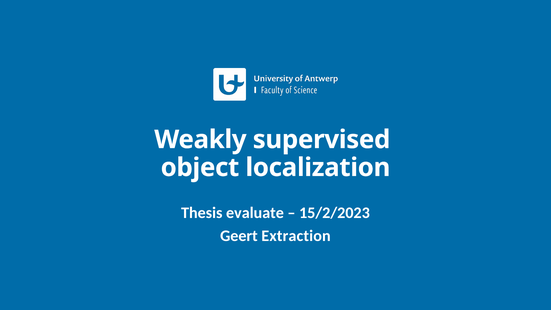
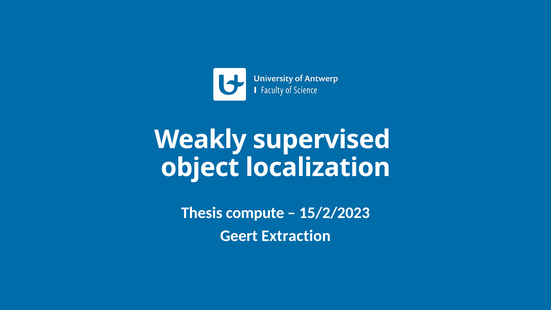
evaluate: evaluate -> compute (255, 213)
